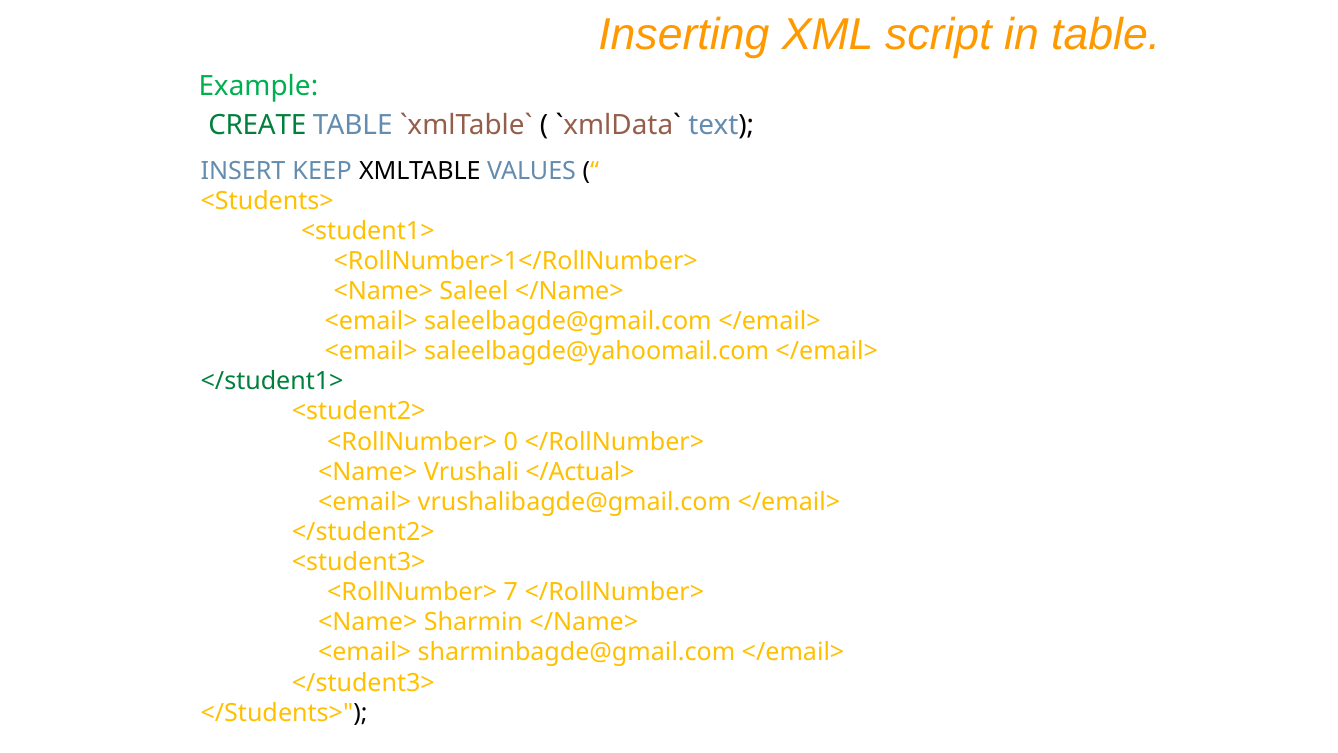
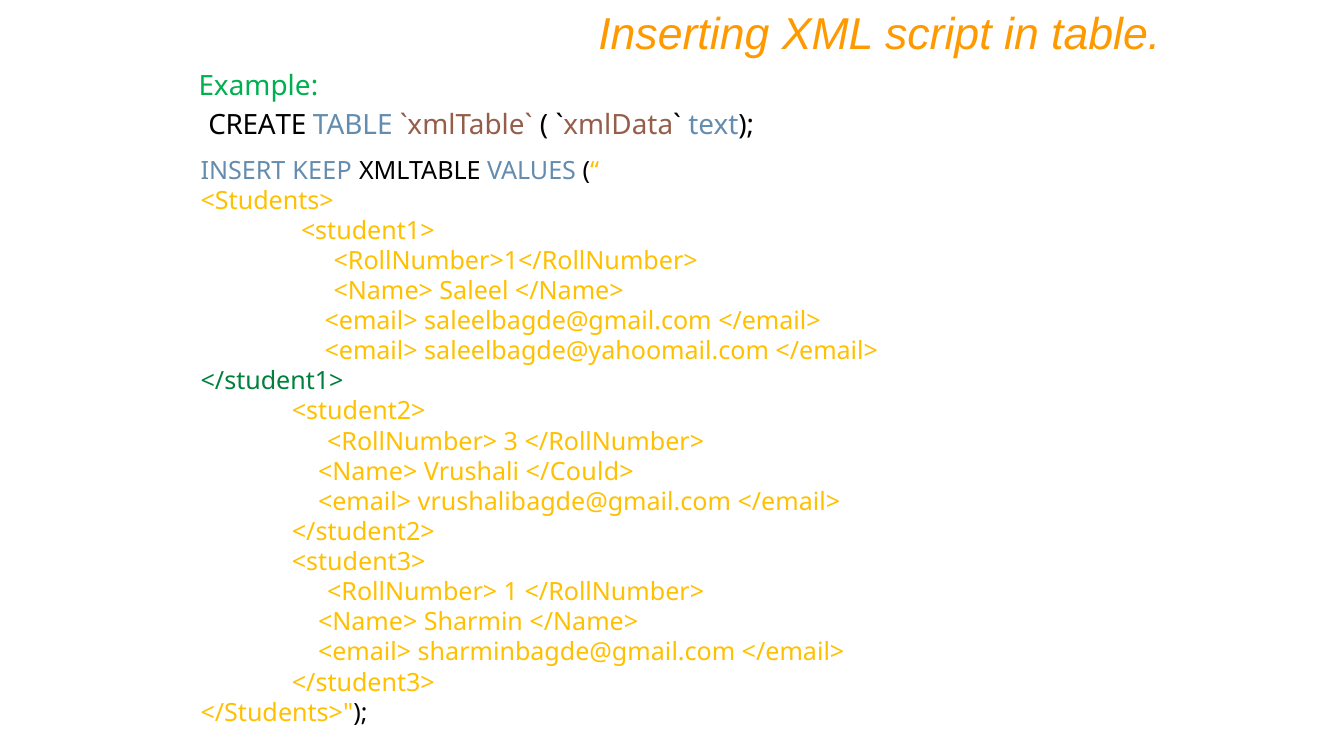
CREATE colour: green -> black (257, 126)
0: 0 -> 3 (511, 442)
</Actual>: </Actual> -> </Could> (580, 472)
7: 7 -> 1 (511, 592)
